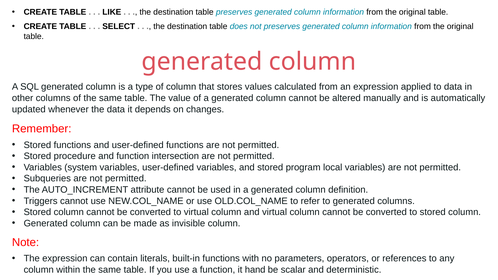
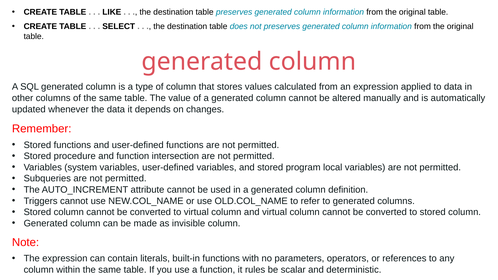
hand: hand -> rules (255, 270)
